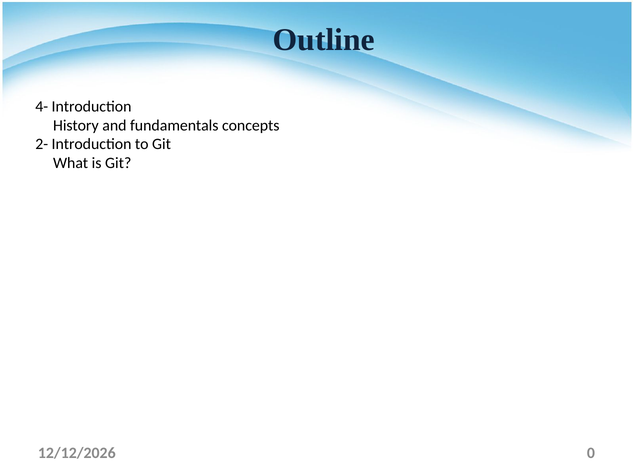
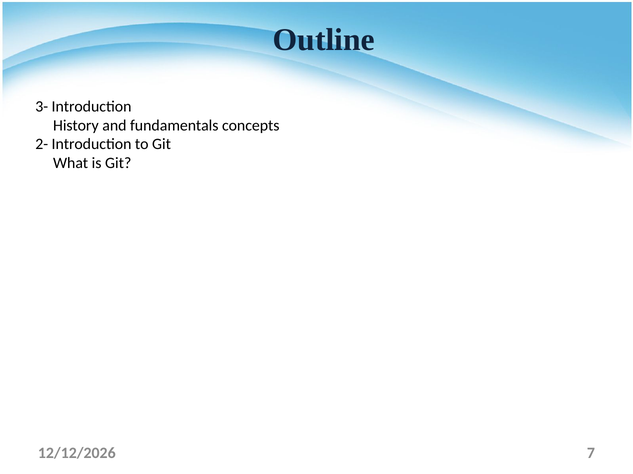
4-: 4- -> 3- (42, 106)
0: 0 -> 7 (591, 454)
